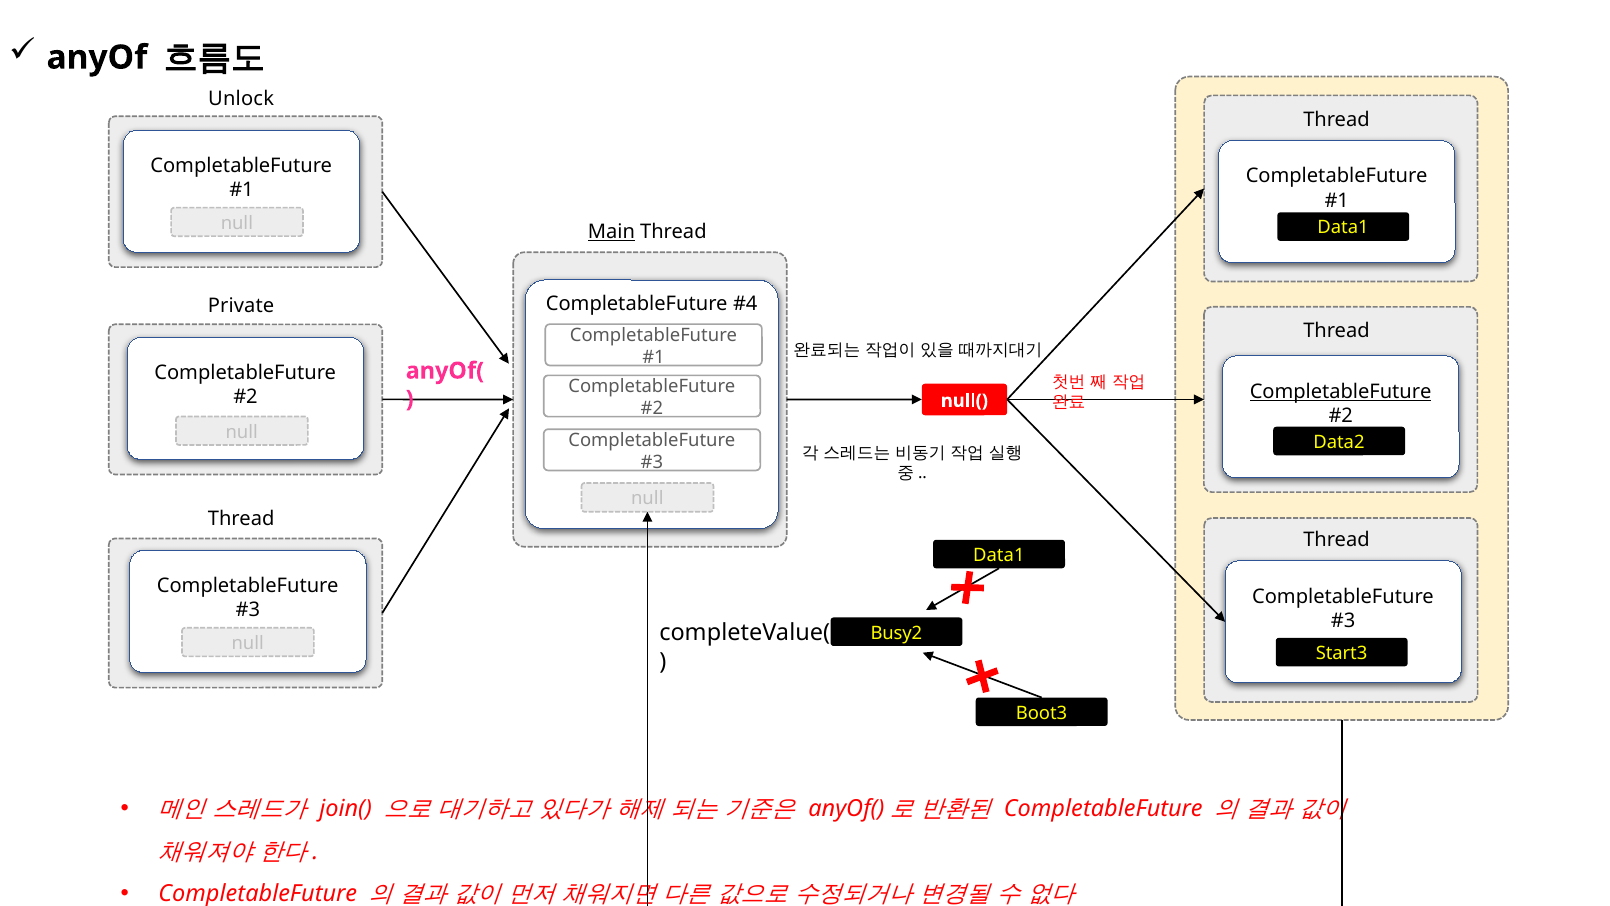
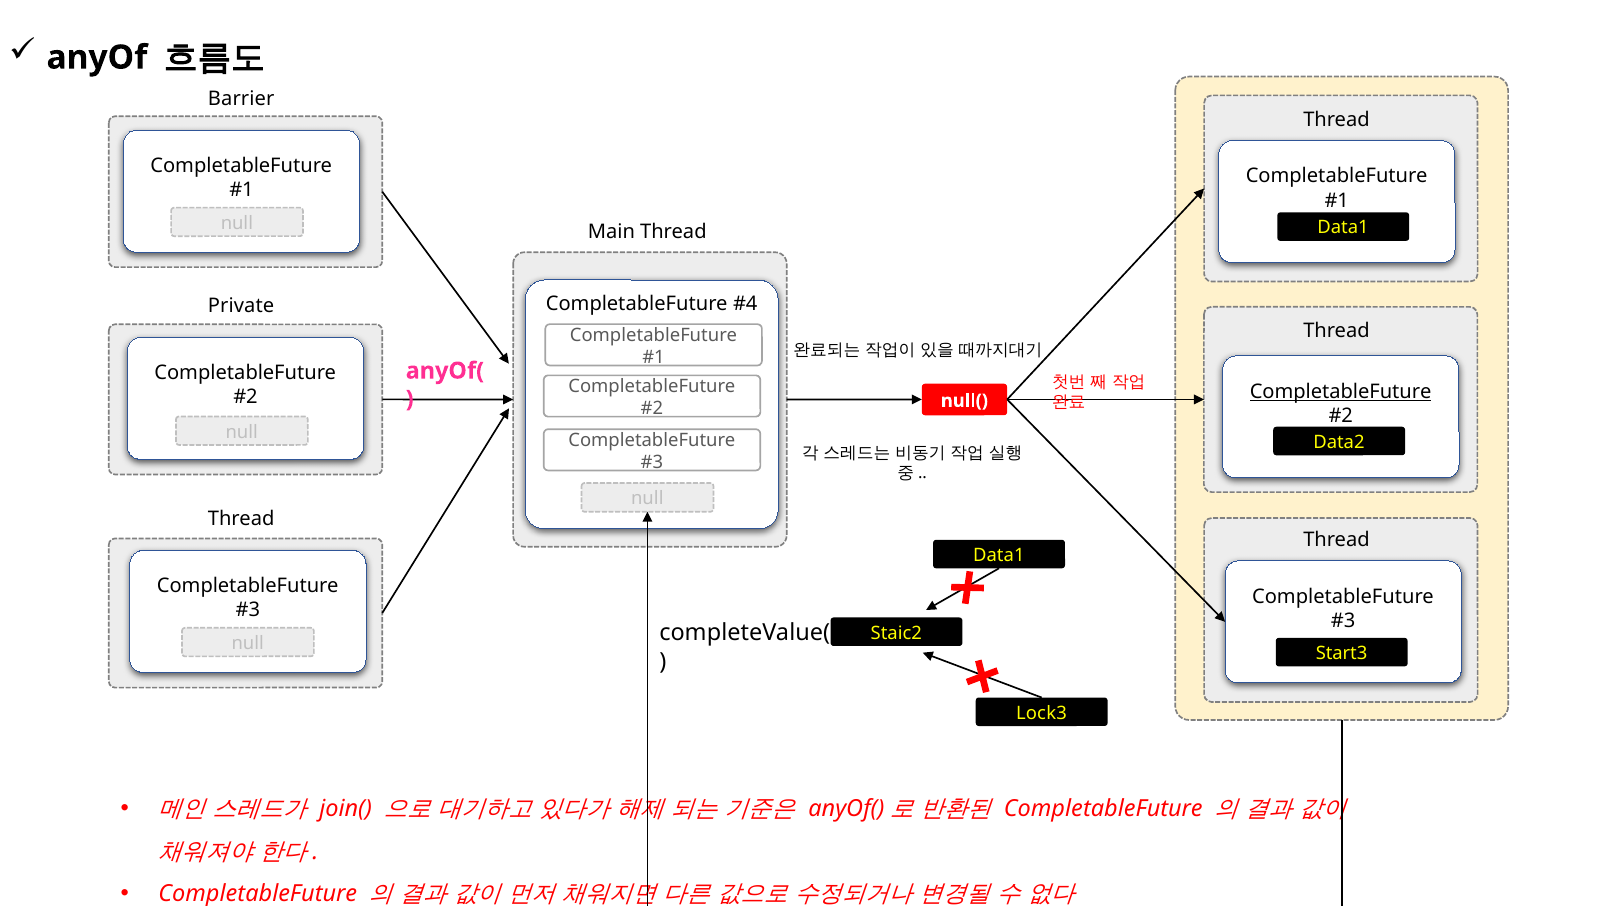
Unlock: Unlock -> Barrier (241, 99)
Main underline: present -> none (611, 232)
Busy2: Busy2 -> Staic2 (896, 633)
Boot3: Boot3 -> Lock3 (1041, 713)
